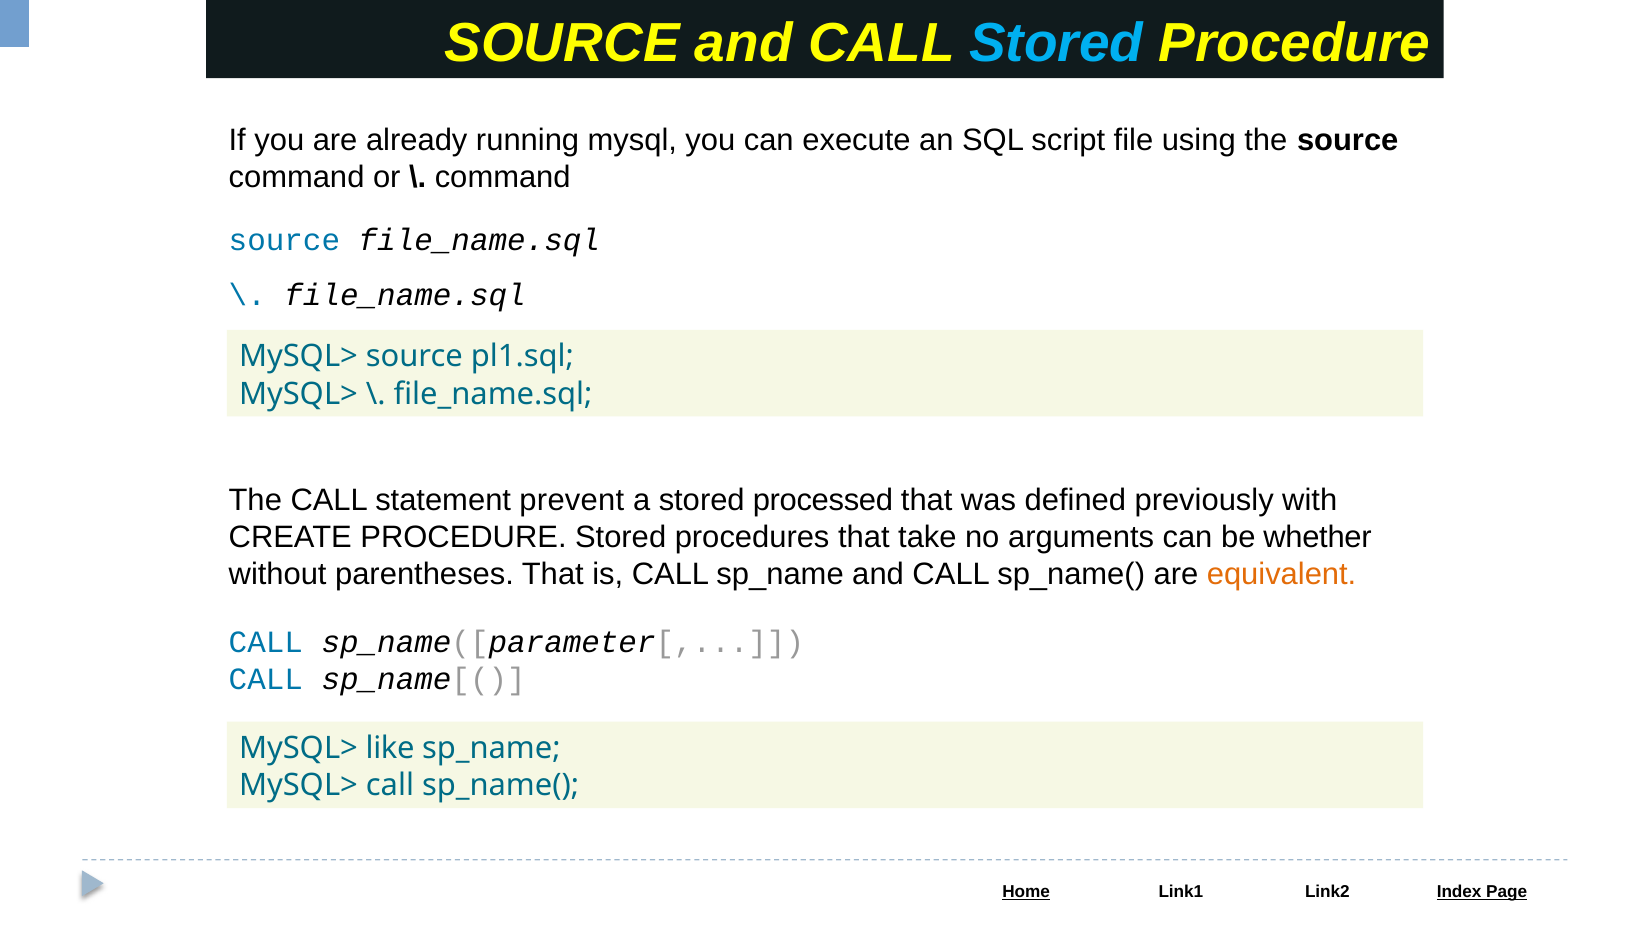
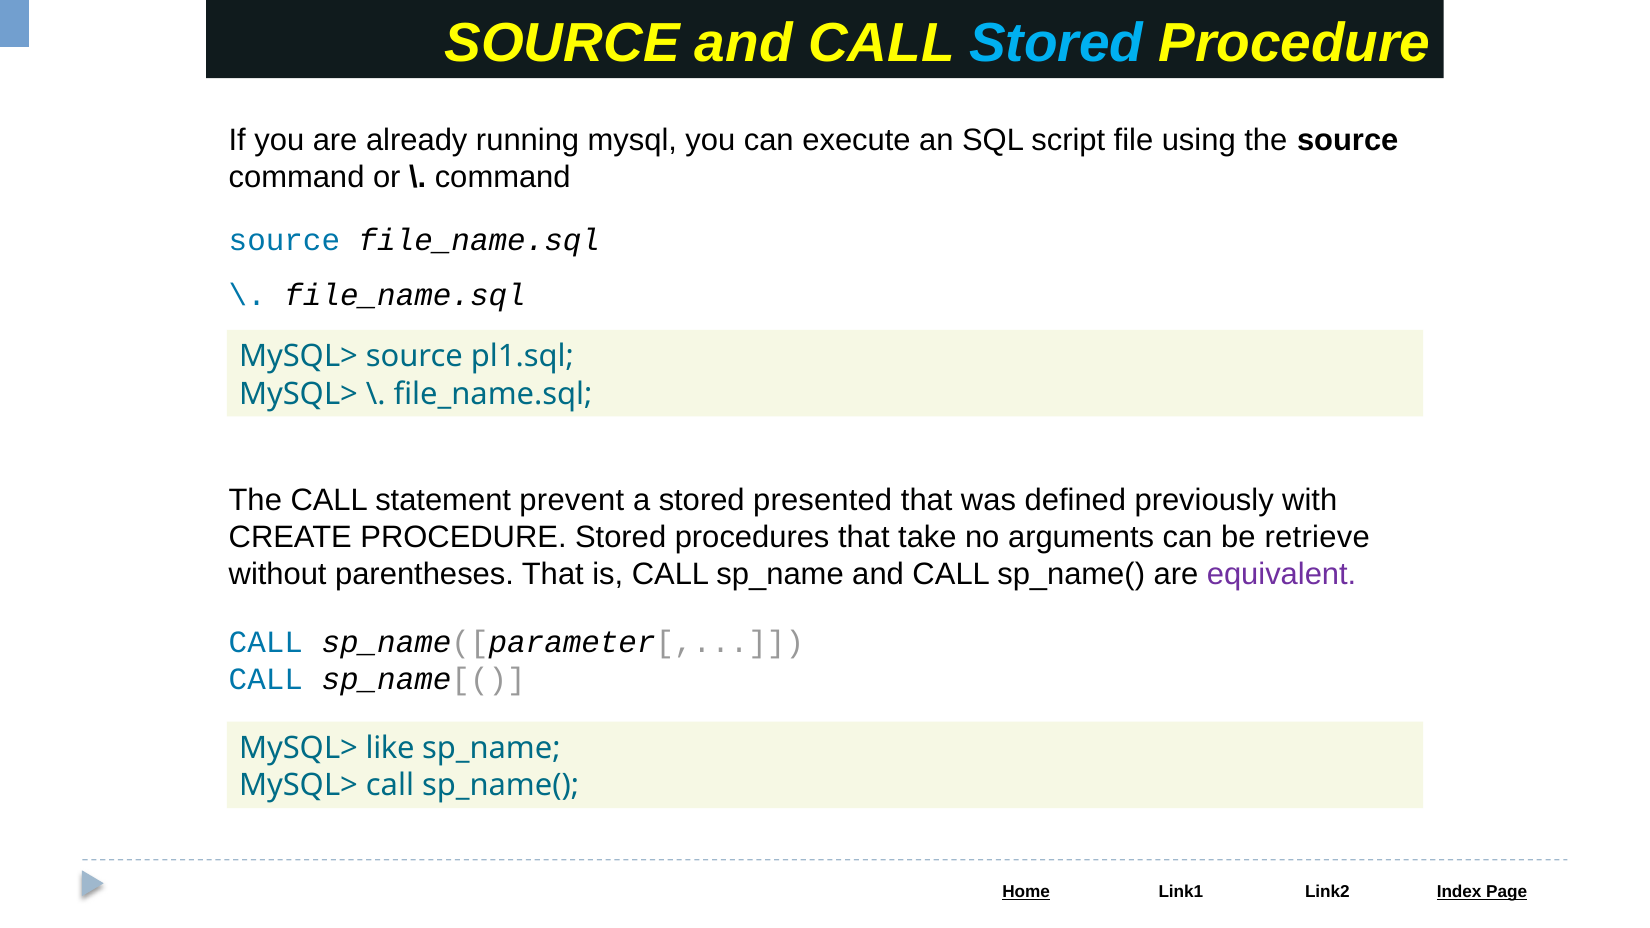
processed: processed -> presented (823, 500)
whether: whether -> retrieve (1317, 537)
equivalent colour: orange -> purple (1282, 574)
